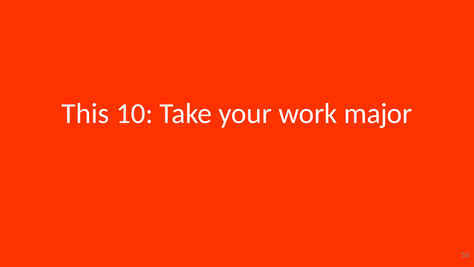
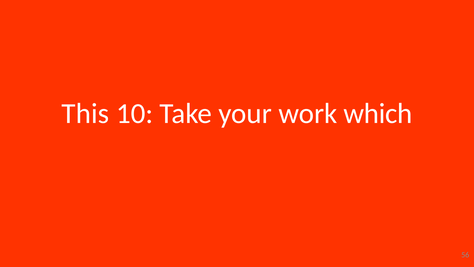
major: major -> which (378, 113)
